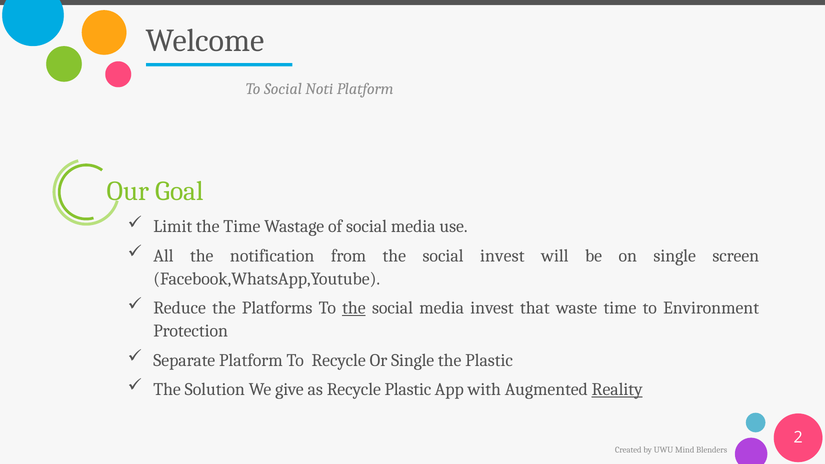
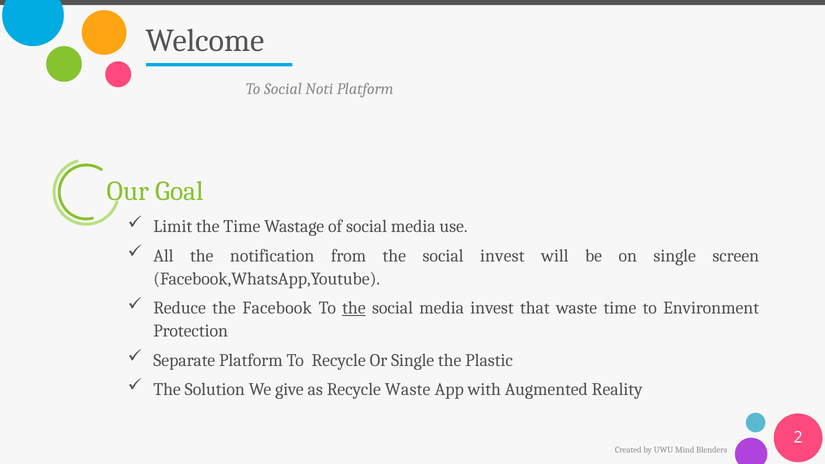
Platforms: Platforms -> Facebook (277, 308)
Recycle Plastic: Plastic -> Waste (408, 390)
Reality underline: present -> none (617, 390)
